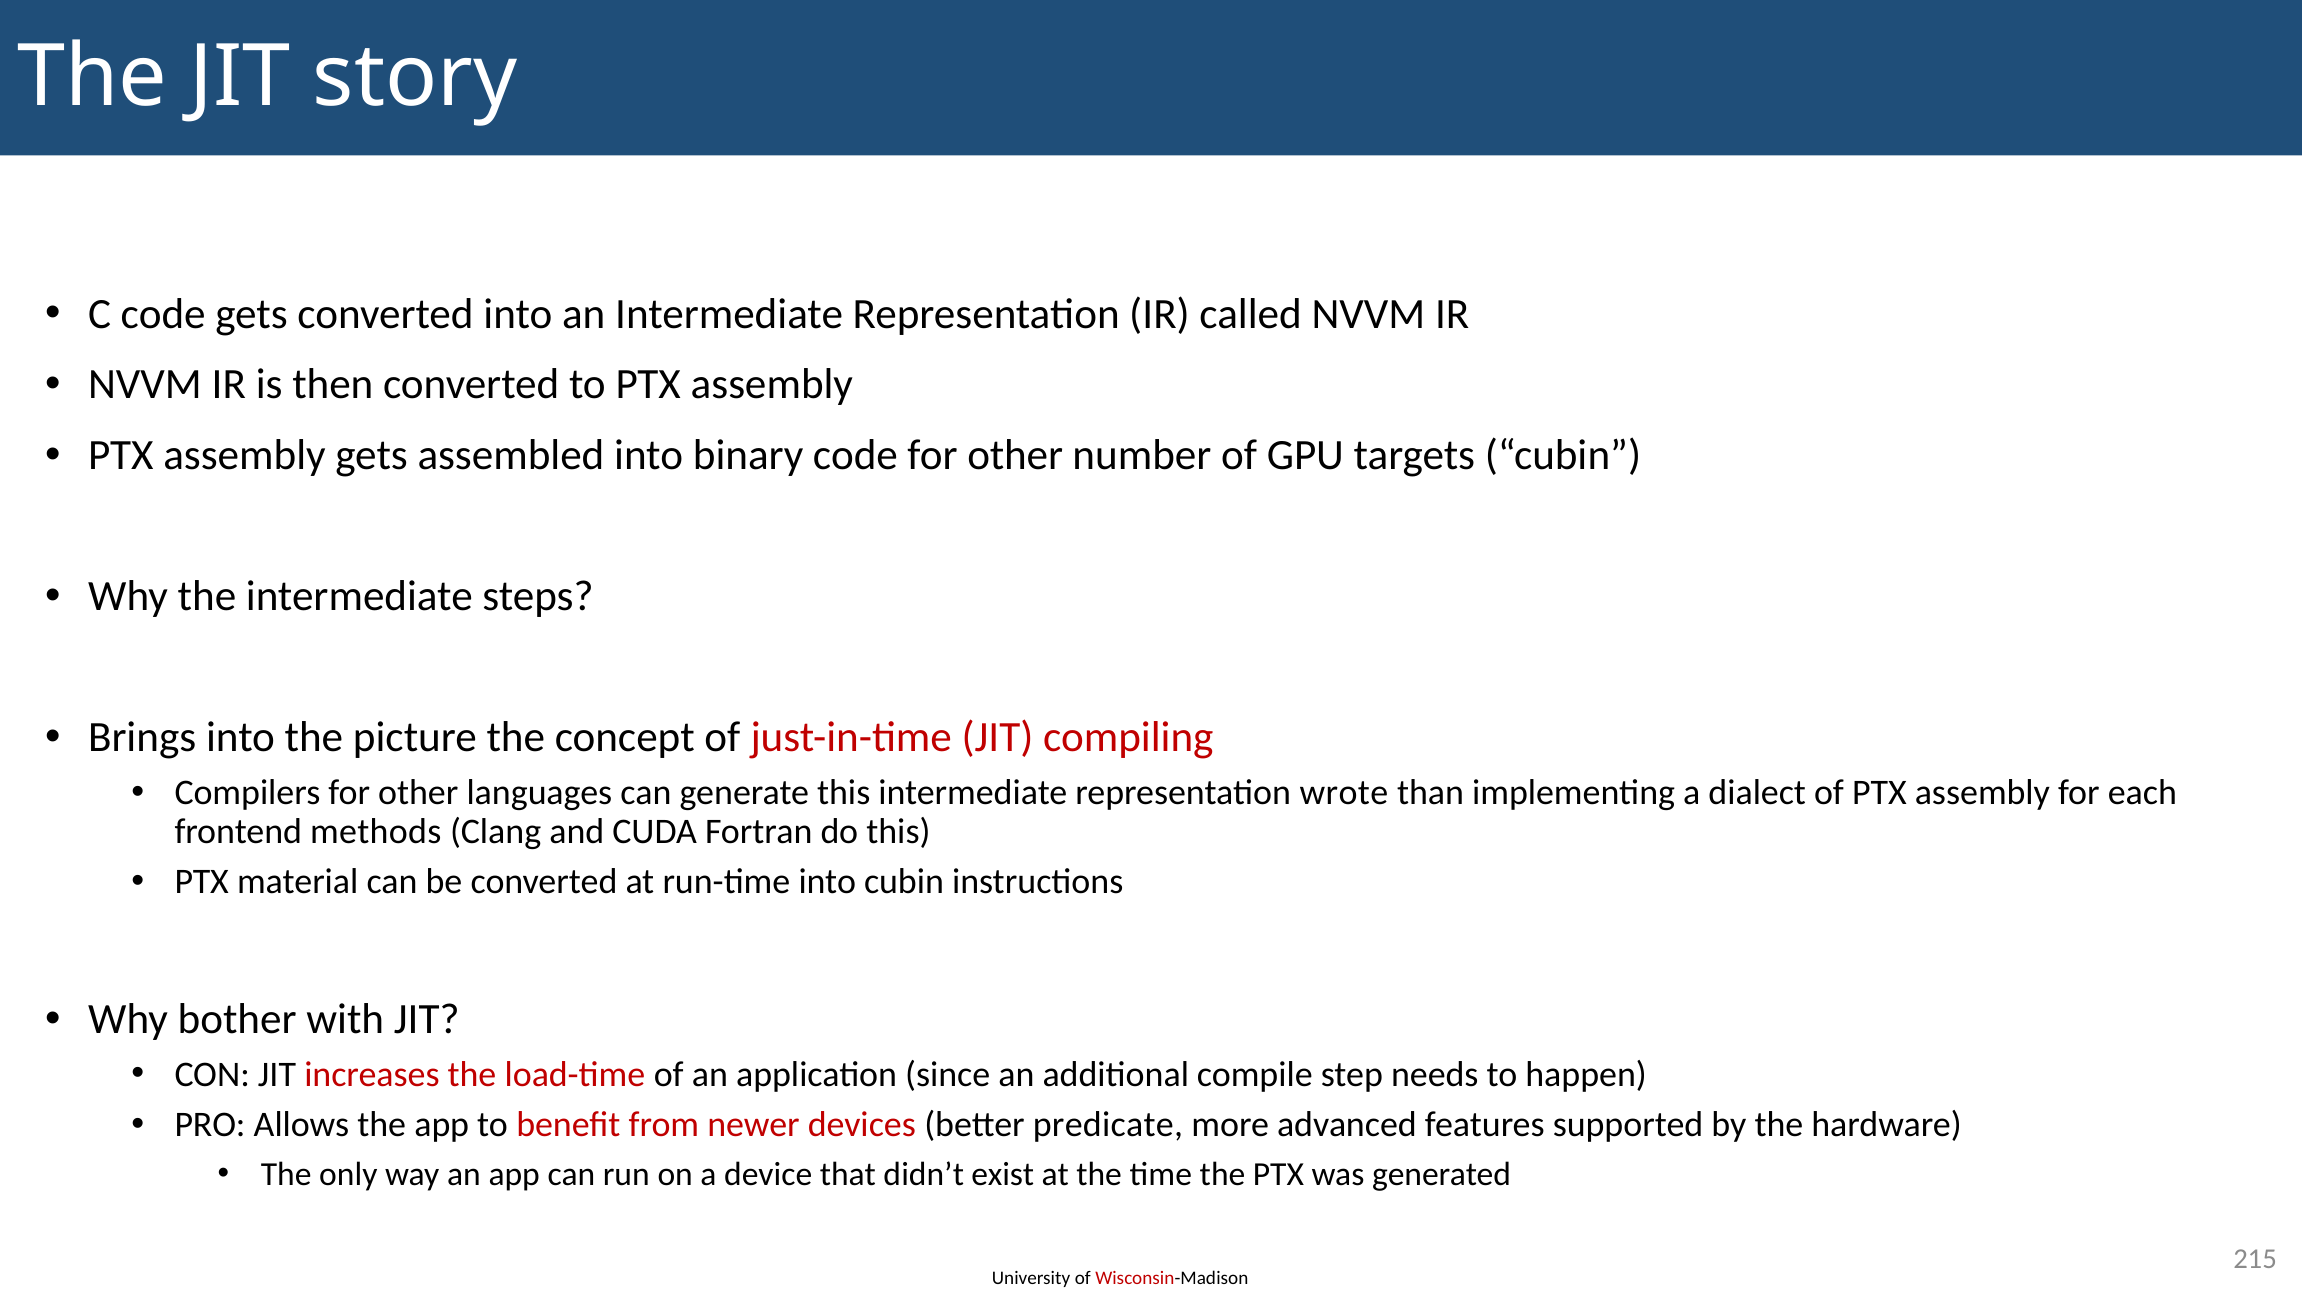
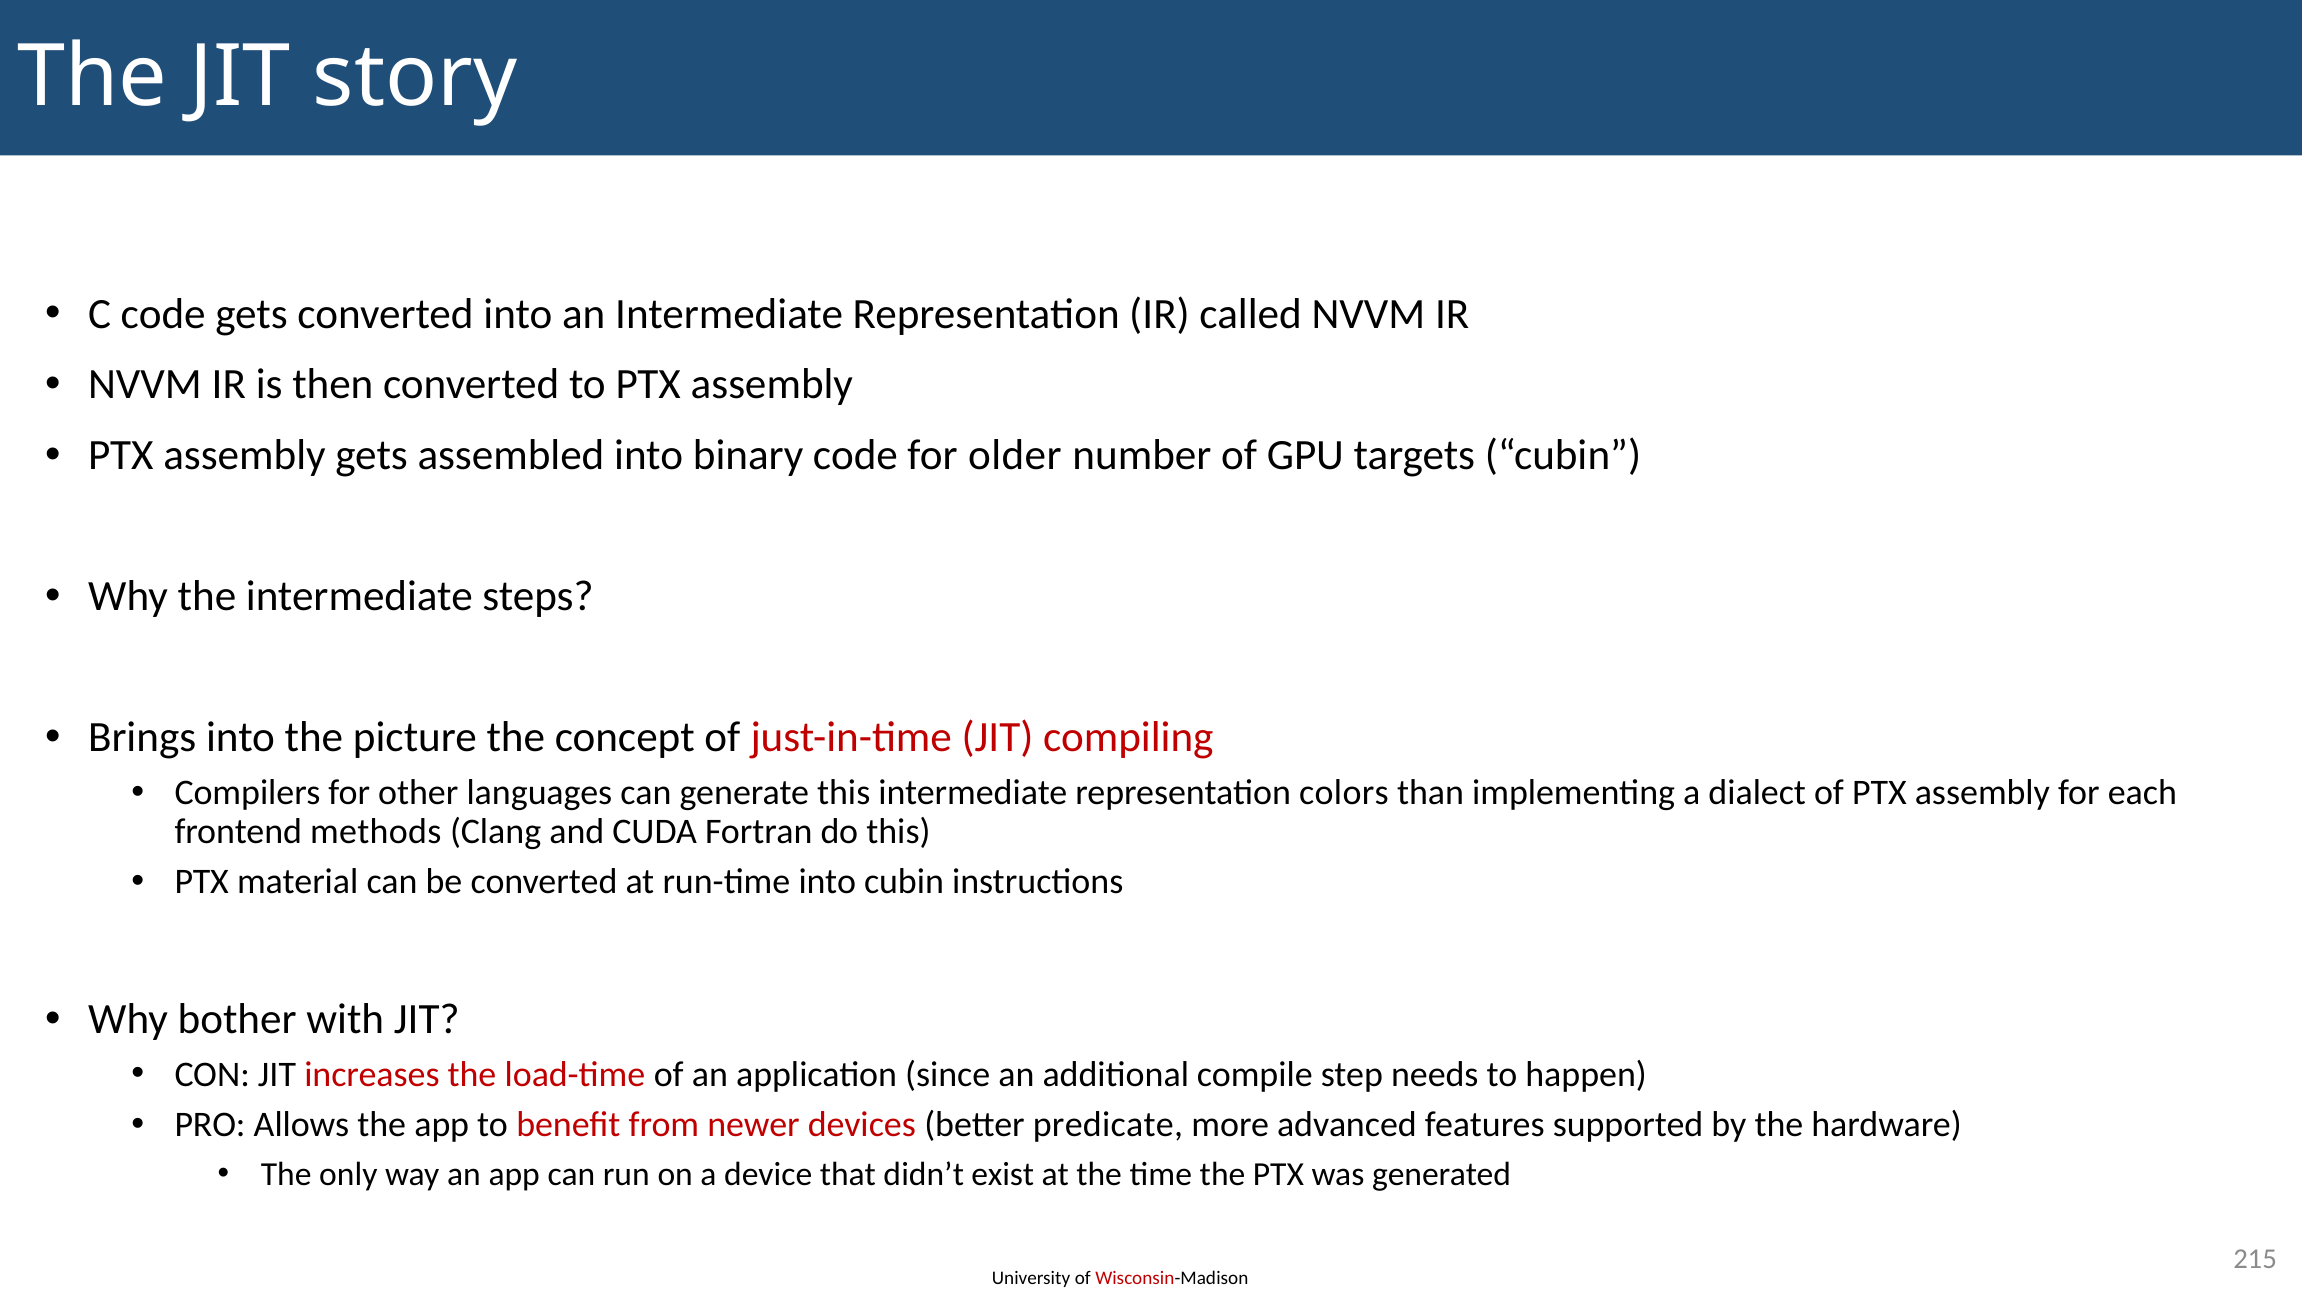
code for other: other -> older (1015, 455)
wrote: wrote -> colors (1344, 792)
